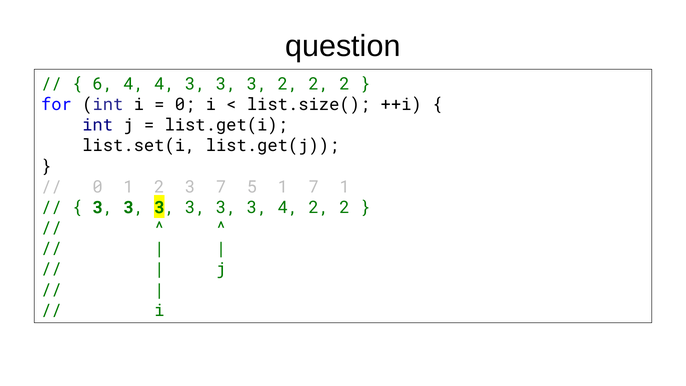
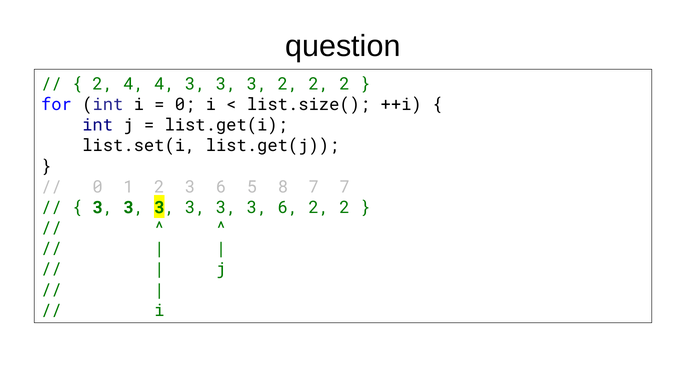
6: 6 -> 2 (103, 84)
7: 7 -> 6 (221, 187)
5 1: 1 -> 8 (283, 187)
7 1: 1 -> 7 (345, 187)
3 3 4: 4 -> 6 (288, 207)
